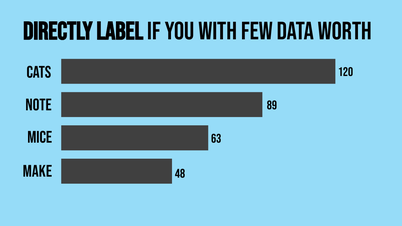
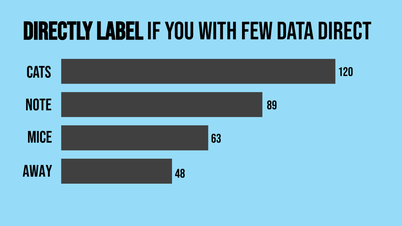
worth: worth -> direct (345, 31)
MAKE: MAKE -> AWAY (37, 171)
